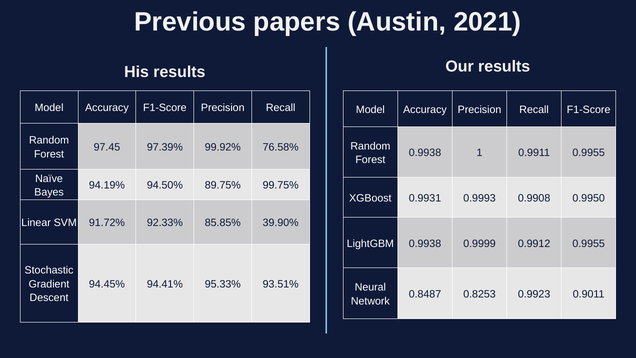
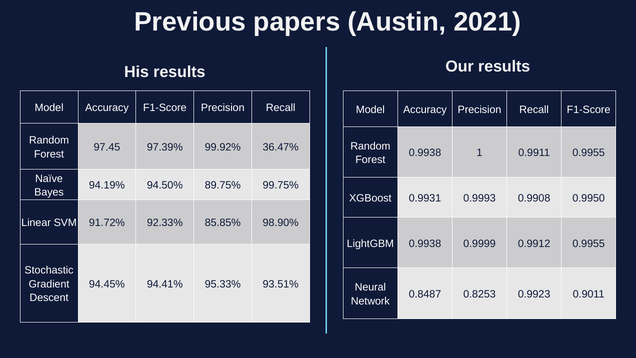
76.58%: 76.58% -> 36.47% (281, 147)
39.90%: 39.90% -> 98.90% (281, 223)
